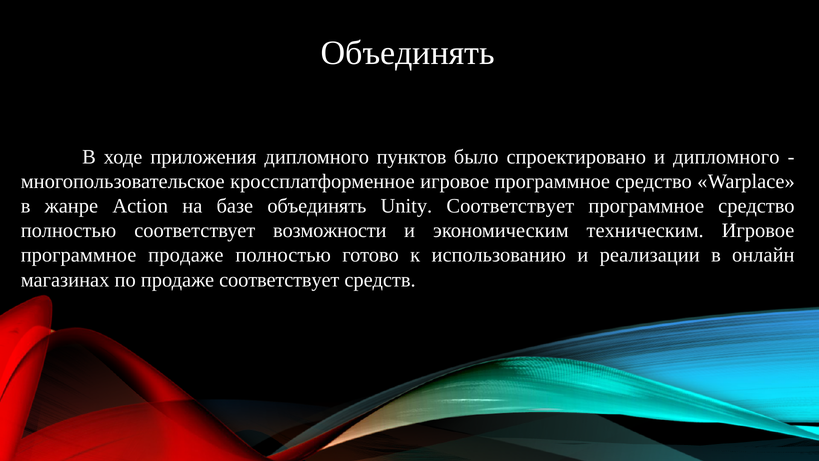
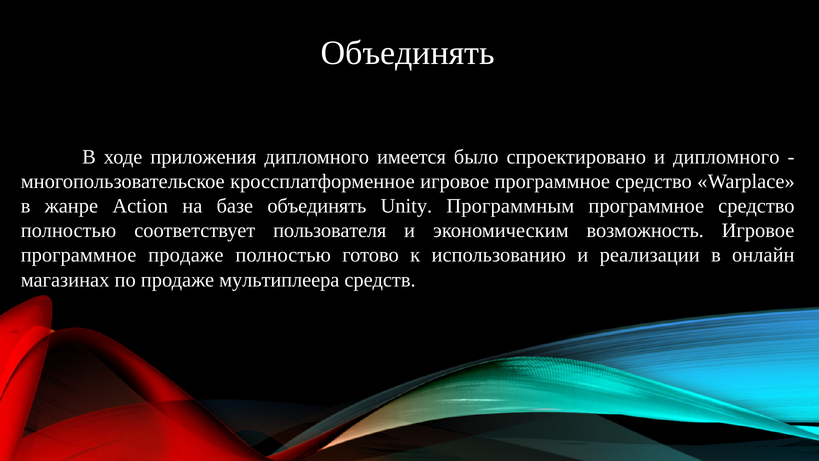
пунктов: пунктов -> имеется (412, 157)
Unity Соответствует: Соответствует -> Программным (510, 206)
возможности: возможности -> пользователя (330, 230)
техническим: техническим -> возможность (645, 230)
продаже соответствует: соответствует -> мультиплеера (279, 280)
